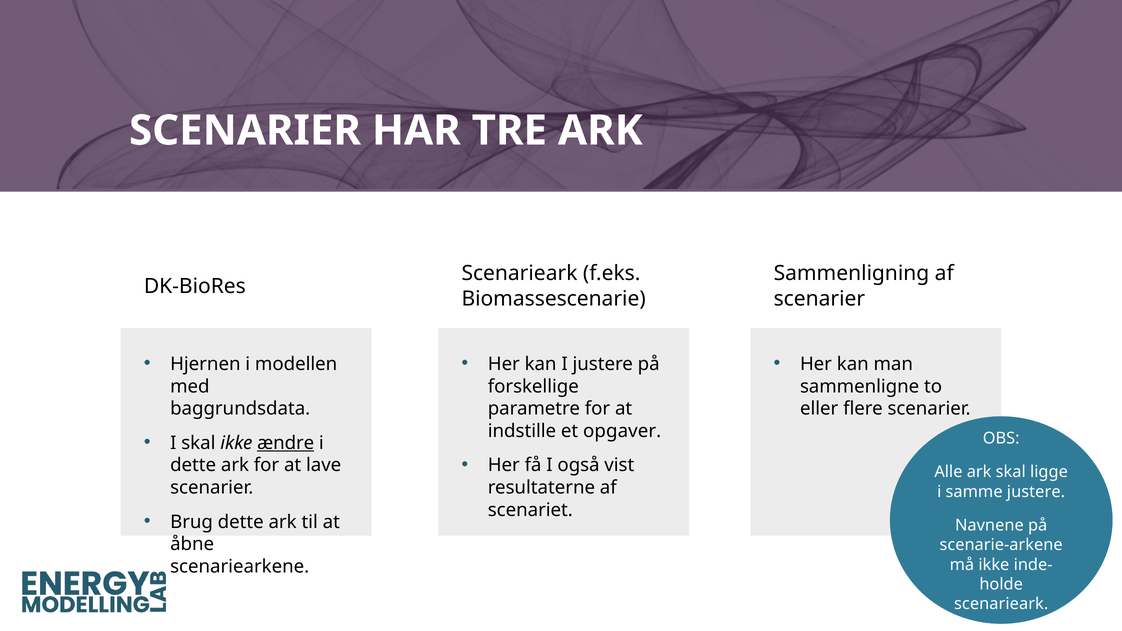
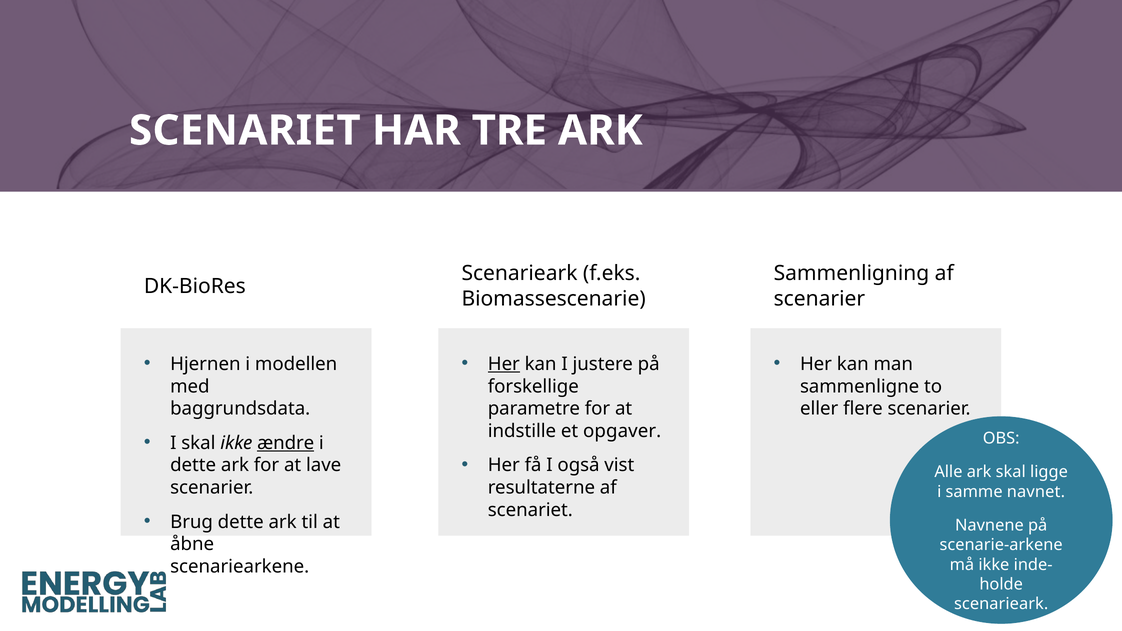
SCENARIER: SCENARIER -> SCENARIET (245, 131)
Her underline: none -> present (504, 364)
samme justere: justere -> navnet (1036, 492)
